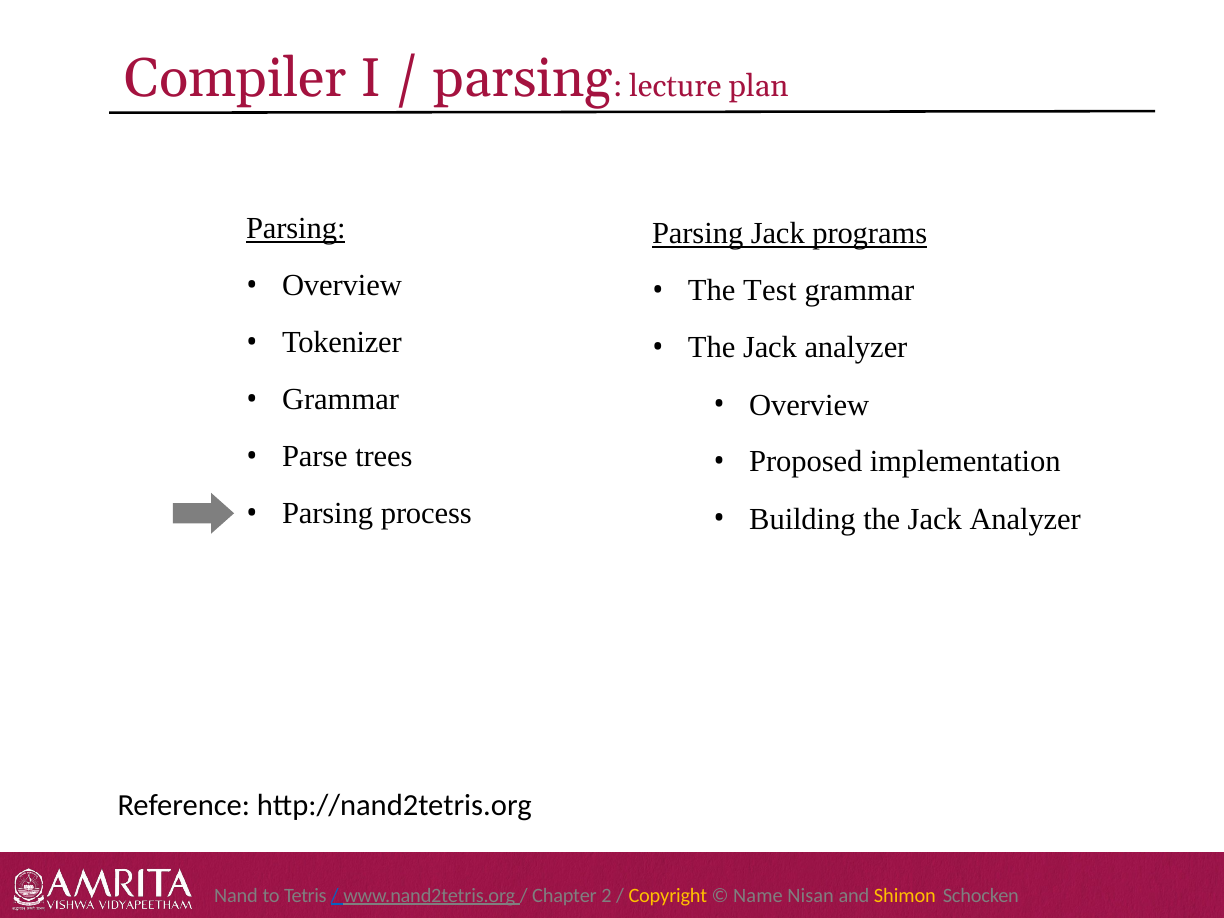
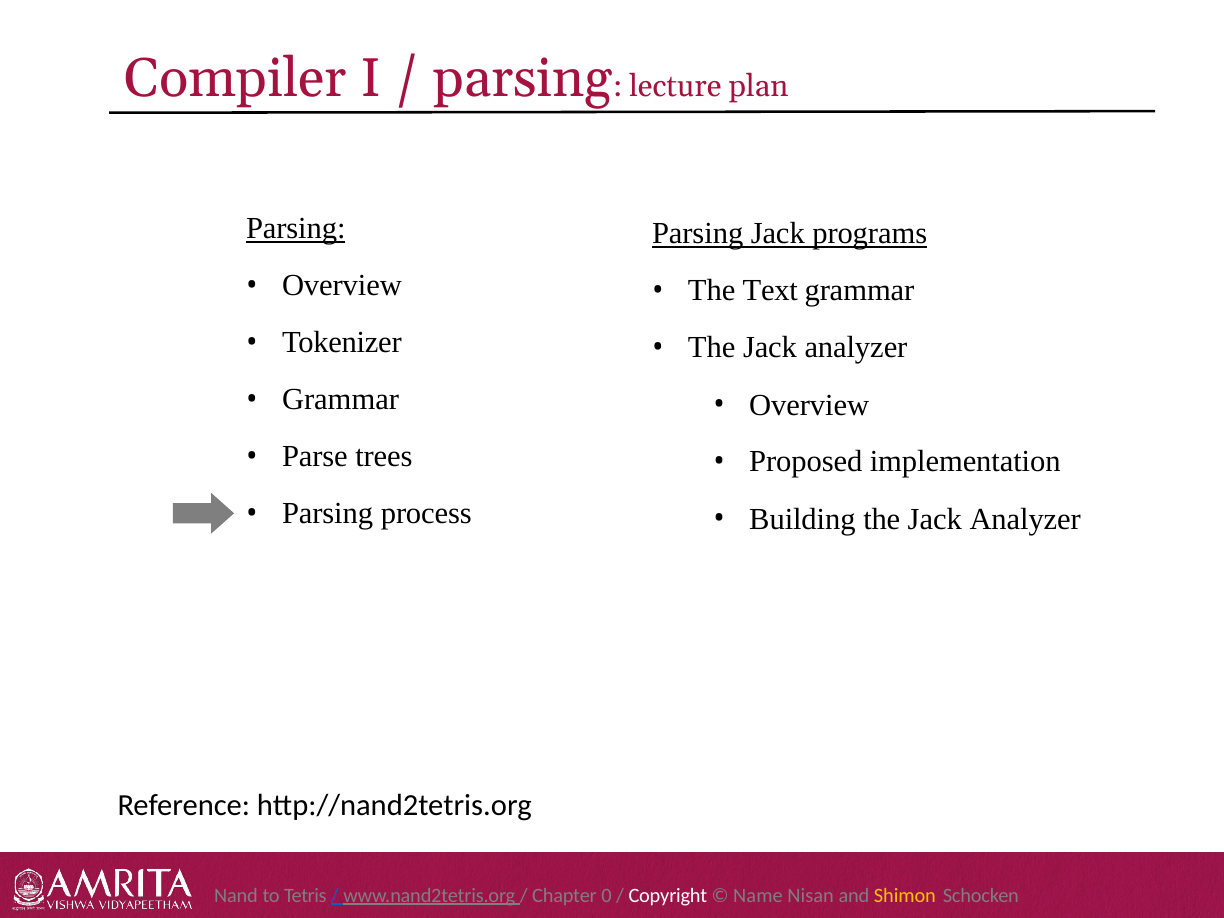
Test: Test -> Text (770, 291)
2: 2 -> 0 (606, 895)
Copyright colour: yellow -> white (668, 895)
